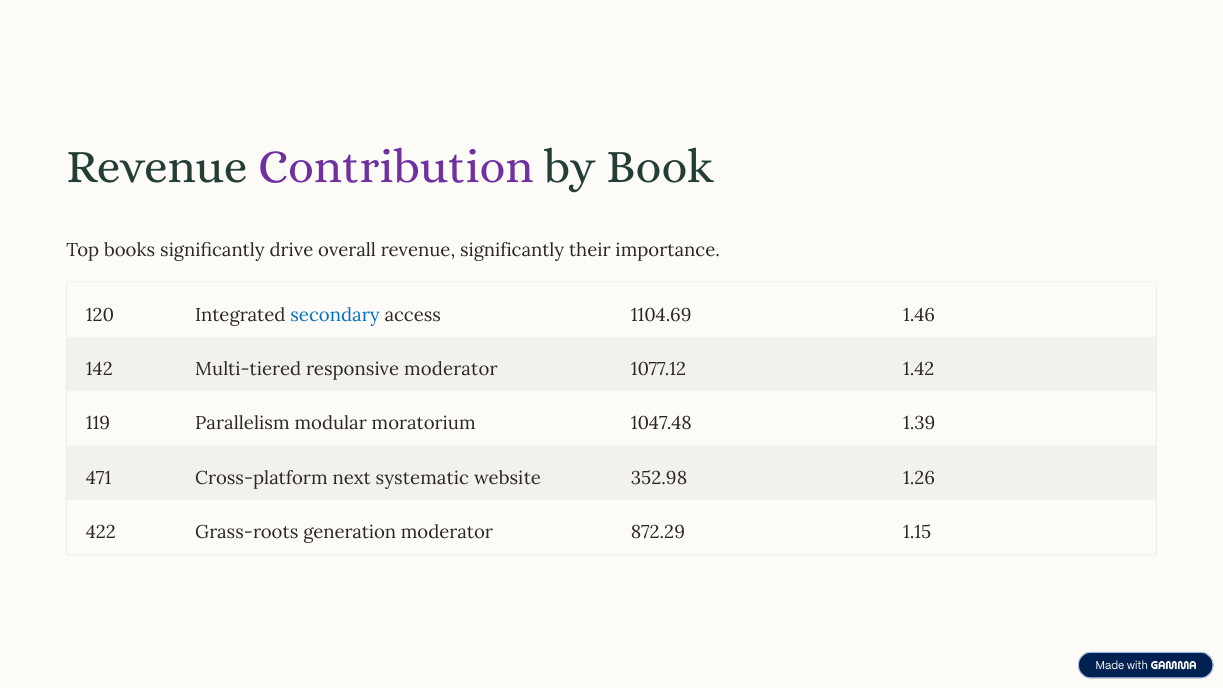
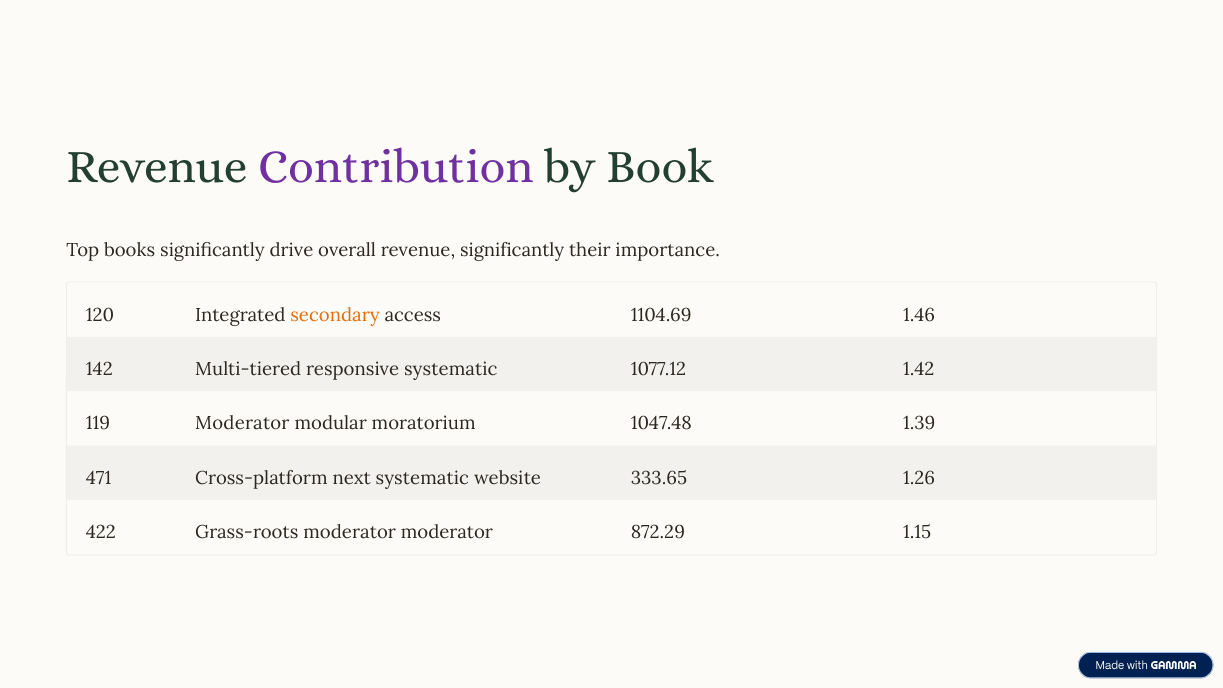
secondary colour: blue -> orange (335, 315)
responsive moderator: moderator -> systematic (451, 369)
119 Parallelism: Parallelism -> Moderator (242, 424)
352.98: 352.98 -> 333.65 (659, 478)
Grass-roots generation: generation -> moderator (350, 532)
